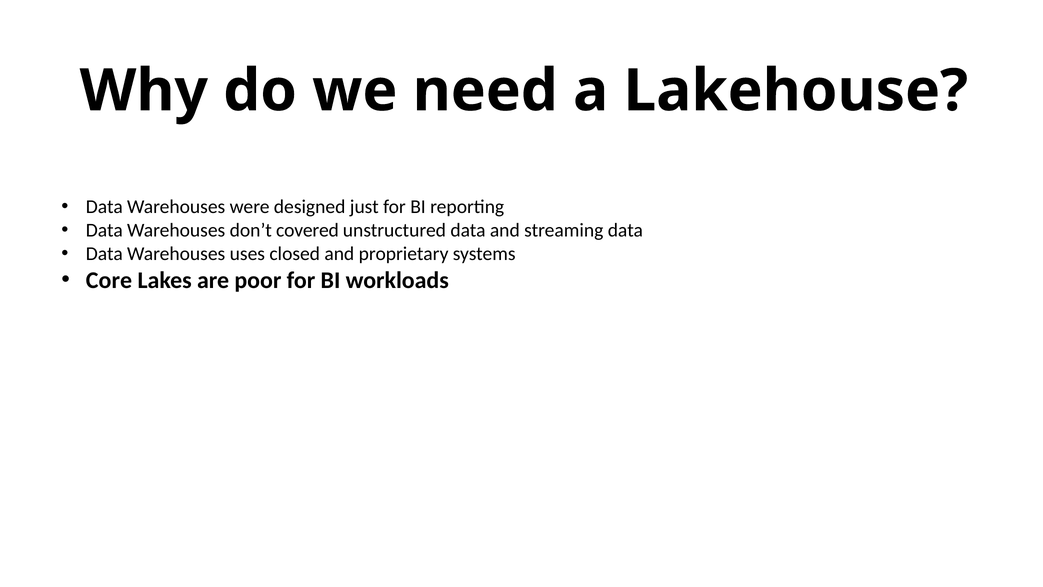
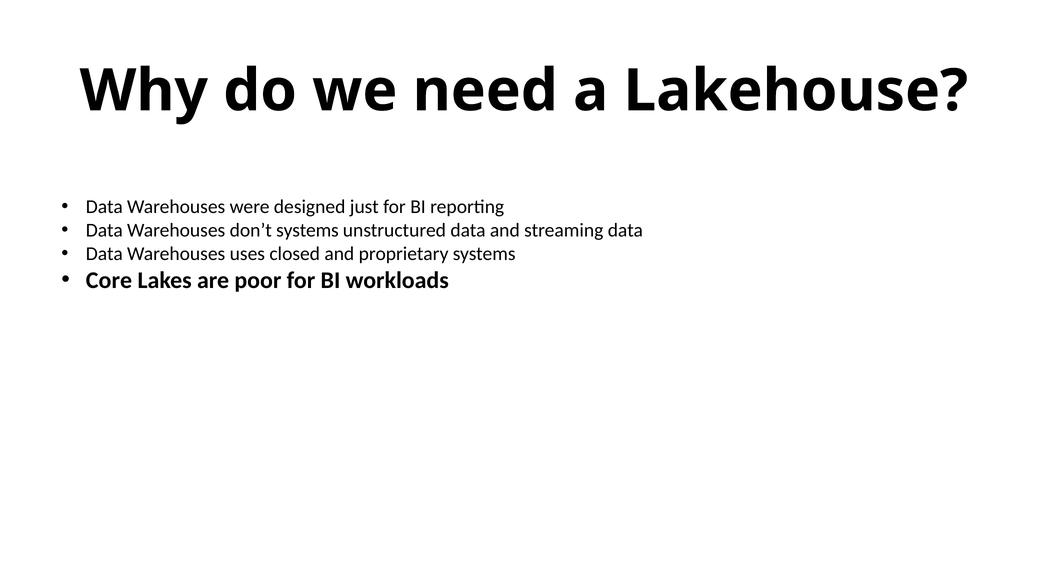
don’t covered: covered -> systems (307, 230)
